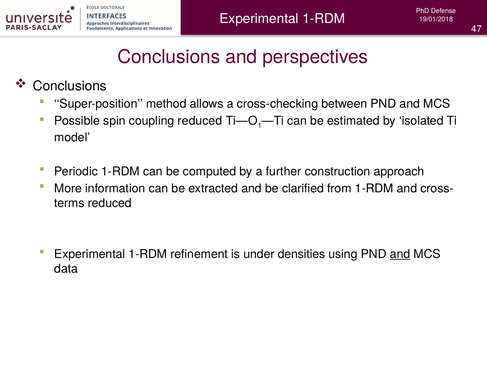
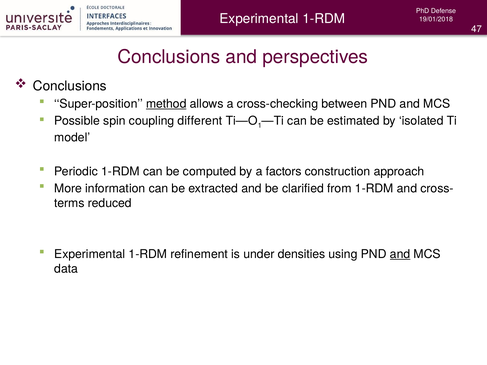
method underline: none -> present (166, 104)
coupling reduced: reduced -> different (200, 121)
further: further -> factors (284, 172)
